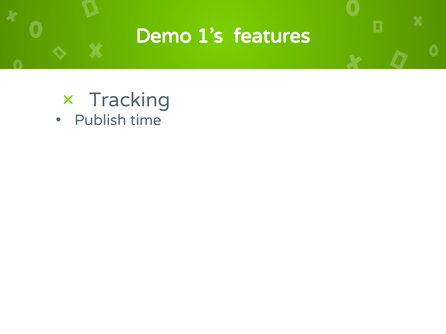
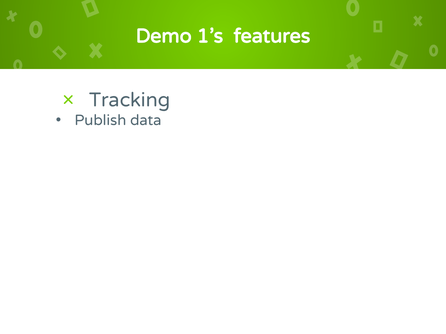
time: time -> data (146, 121)
